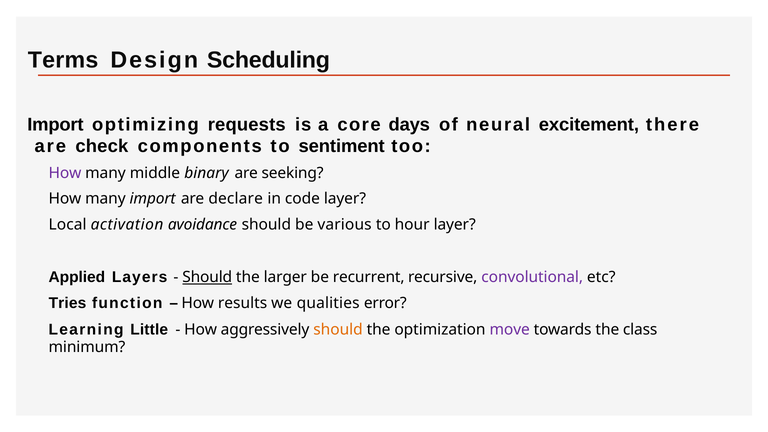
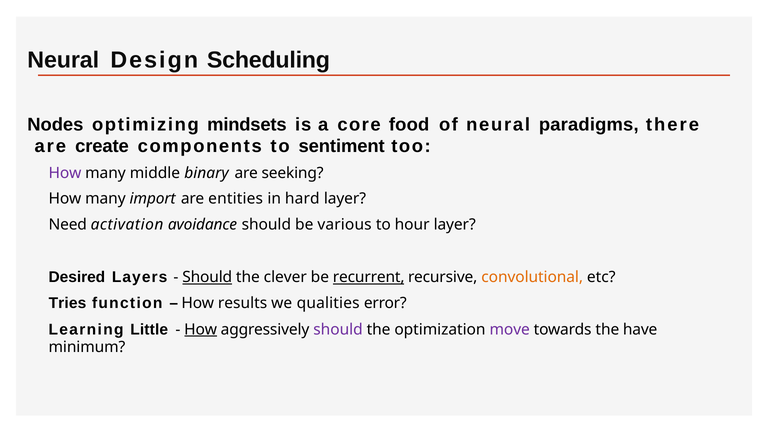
Terms: Terms -> Neural (63, 60)
Import: Import -> Nodes (55, 125)
requests: requests -> mindsets (247, 125)
days: days -> food (409, 125)
excitement: excitement -> paradigms (589, 125)
check: check -> create (102, 146)
declare: declare -> entities (236, 199)
code: code -> hard (302, 199)
Local: Local -> Need (68, 225)
Applied: Applied -> Desired (77, 277)
larger: larger -> clever (285, 277)
recurrent underline: none -> present (369, 277)
convolutional colour: purple -> orange (532, 277)
How underline: none -> present (201, 329)
should colour: orange -> purple (338, 329)
class: class -> have (640, 329)
